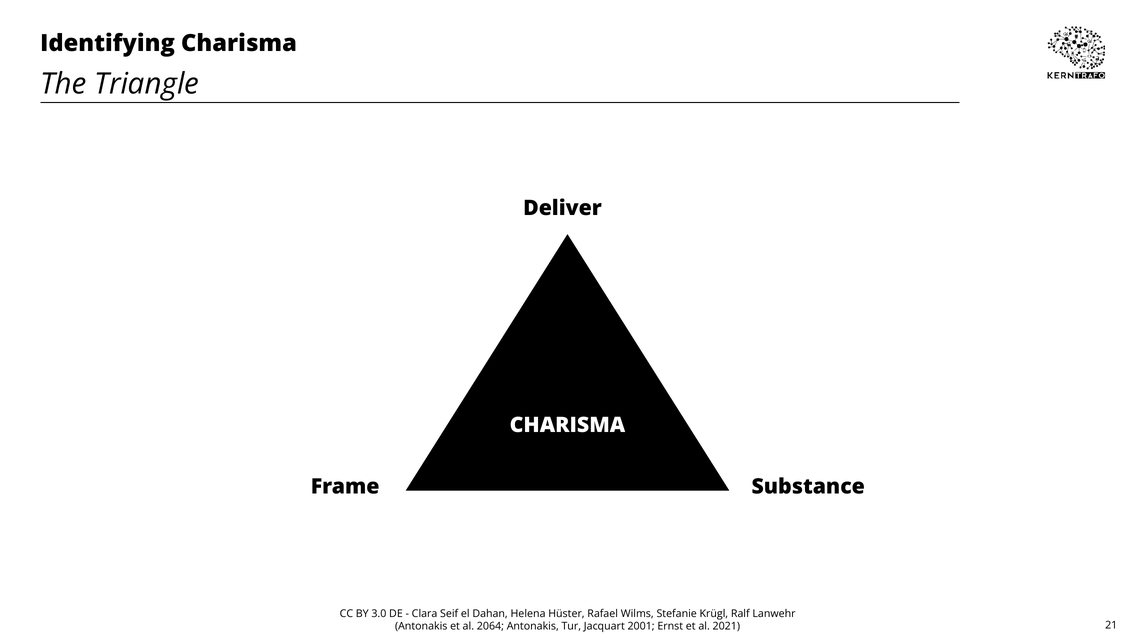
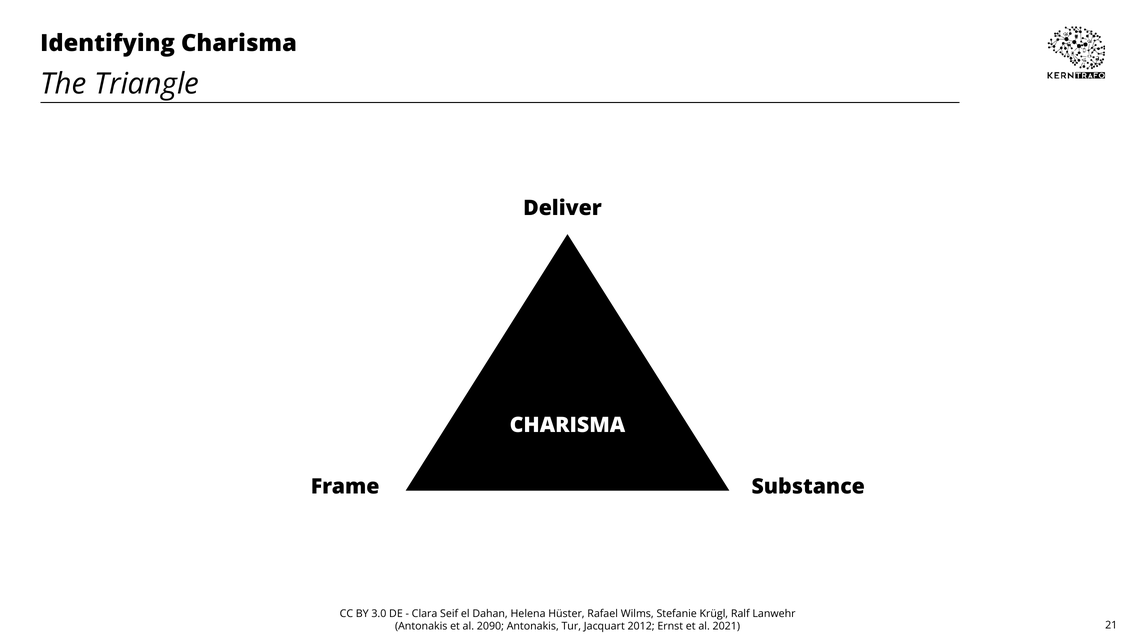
2064: 2064 -> 2090 (490, 627)
2001: 2001 -> 2012 (641, 627)
